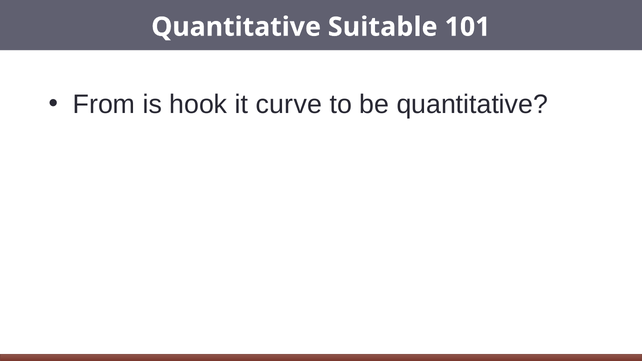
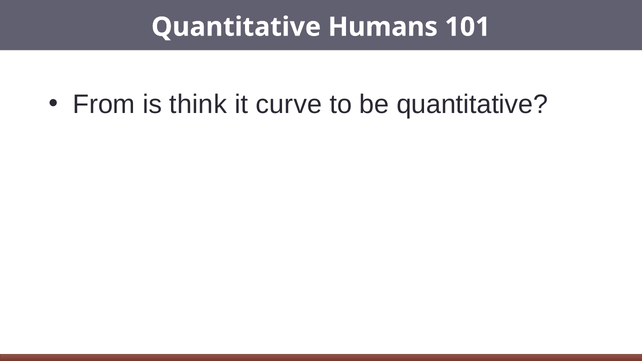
Suitable: Suitable -> Humans (383, 27)
hook: hook -> think (198, 105)
